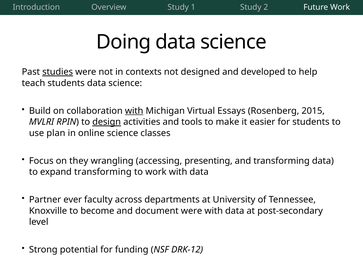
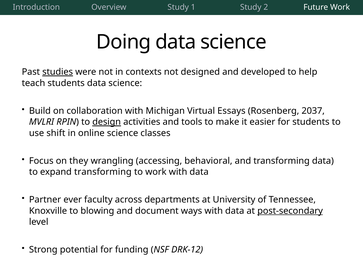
with underline: present -> none (134, 111)
2015: 2015 -> 2037 (313, 111)
plan: plan -> shift (56, 133)
presenting: presenting -> behavioral (208, 161)
become: become -> blowing (97, 211)
document were: were -> ways (192, 211)
post-secondary underline: none -> present (290, 211)
